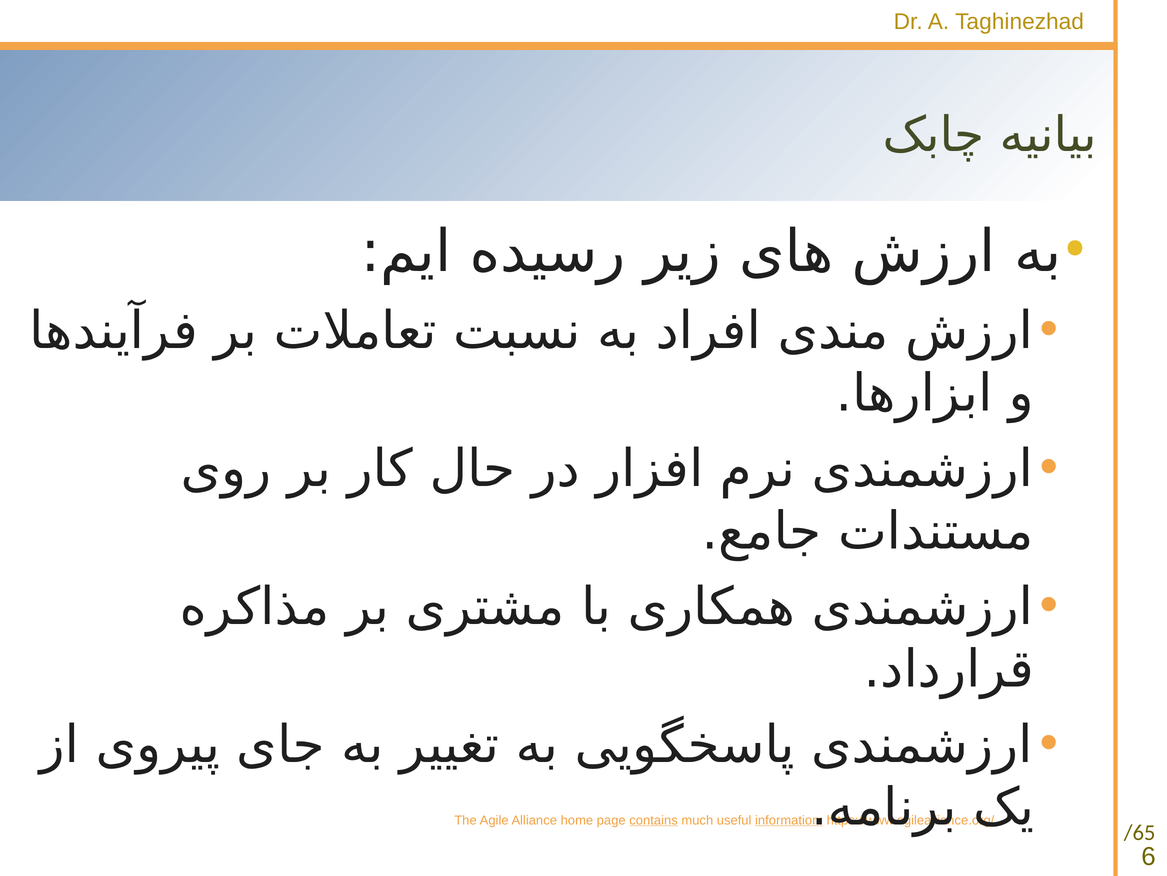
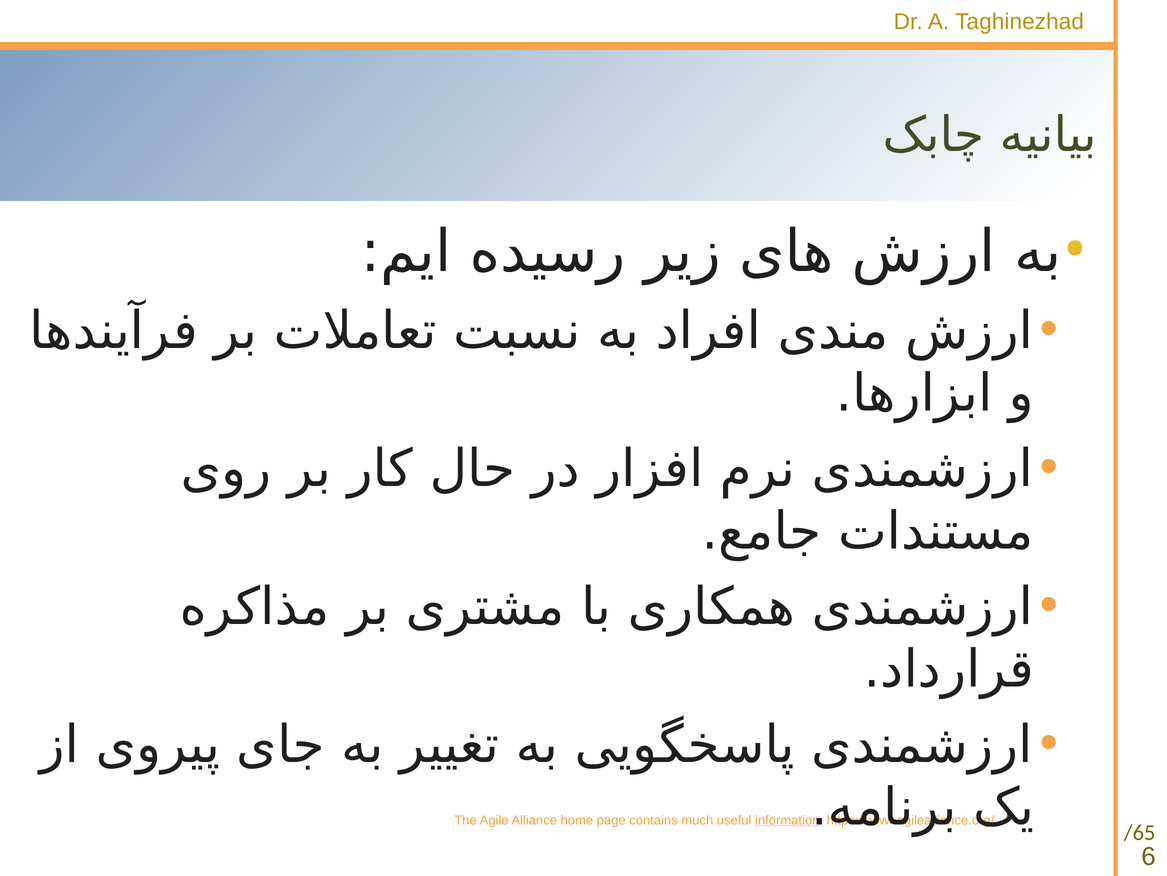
contains underline: present -> none (654, 820)
